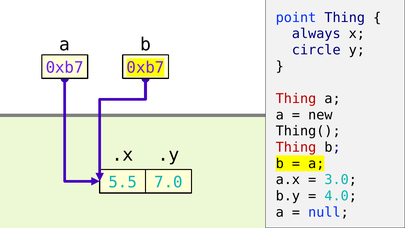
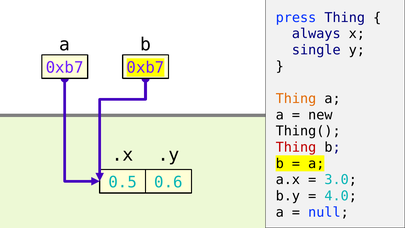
point: point -> press (296, 18)
circle: circle -> single (316, 50)
Thing colour: red -> orange (296, 99)
5.5: 5.5 -> 0.5 (123, 182)
7.0: 7.0 -> 0.6 (169, 182)
